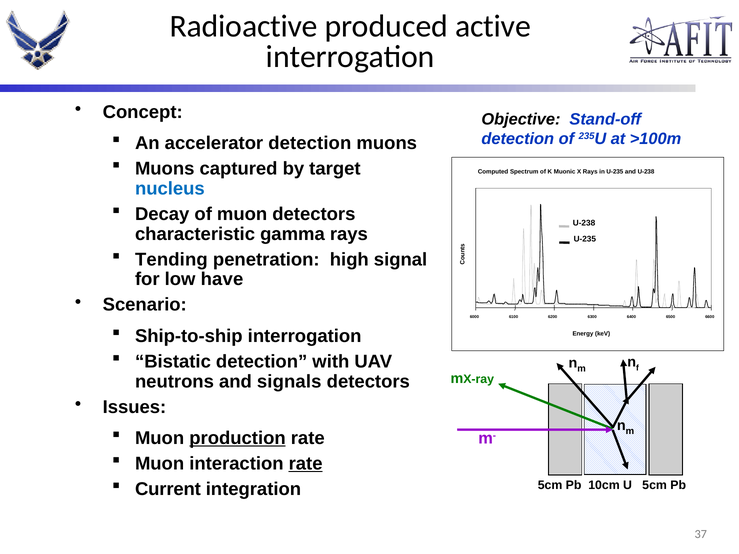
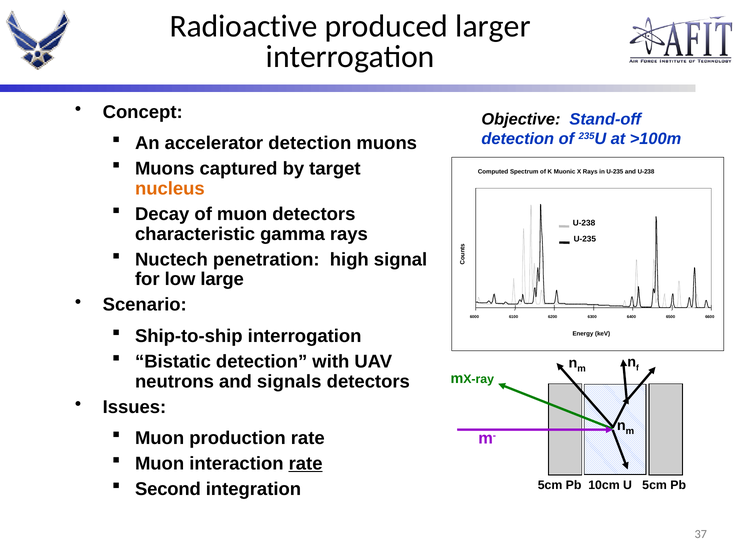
active: active -> larger (493, 26)
nucleus colour: blue -> orange (170, 189)
Tending: Tending -> Nuctech (171, 260)
have: have -> large (222, 280)
production underline: present -> none (237, 438)
Current: Current -> Second (168, 489)
